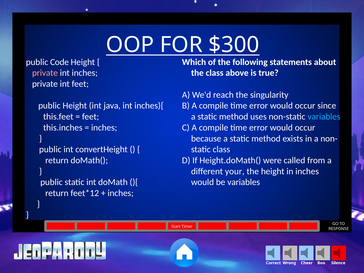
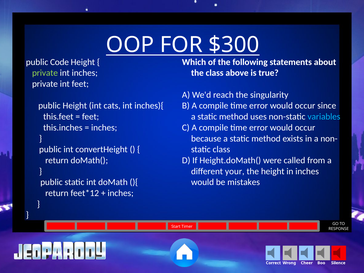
private colour: pink -> light green (45, 73)
java: java -> cats (112, 106)
be variables: variables -> mistakes (244, 182)
